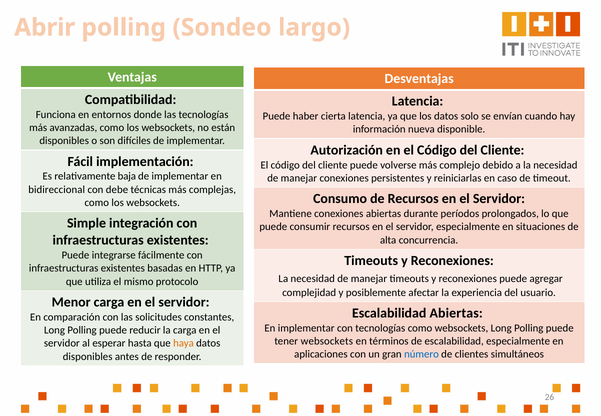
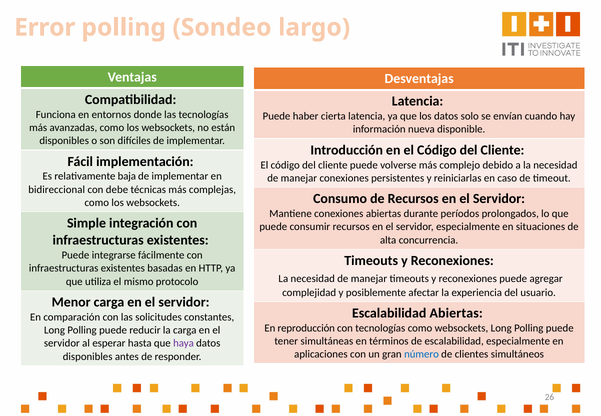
Abrir: Abrir -> Error (45, 28)
Autorización: Autorización -> Introducción (347, 150)
En implementar: implementar -> reproducción (306, 328)
tener websockets: websockets -> simultáneas (327, 341)
haya colour: orange -> purple (184, 343)
